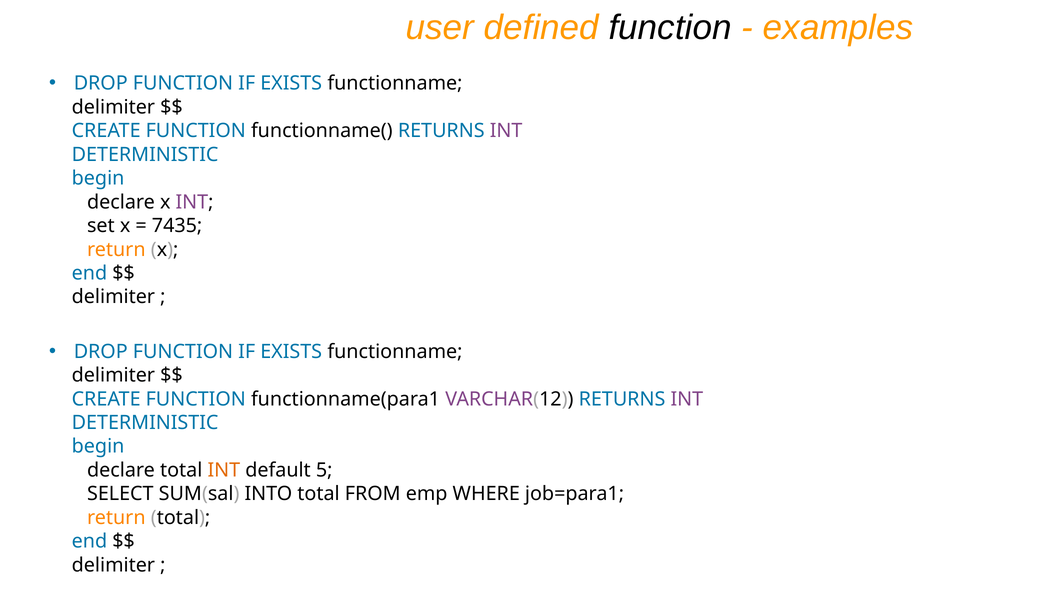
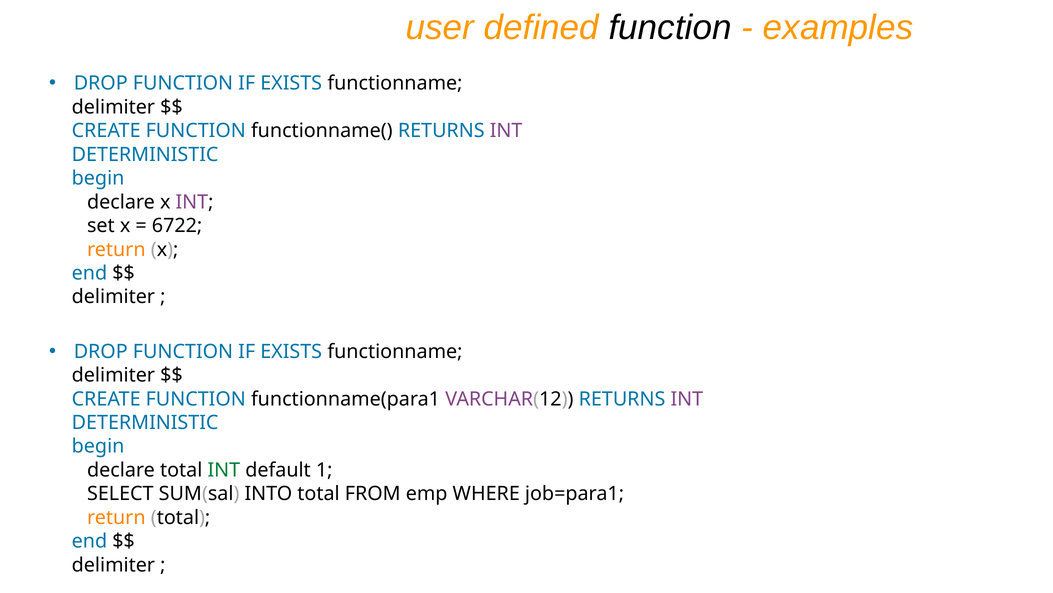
7435: 7435 -> 6722 (177, 226)
INT colour: orange -> green (224, 470)
5: 5 -> 1 (324, 470)
